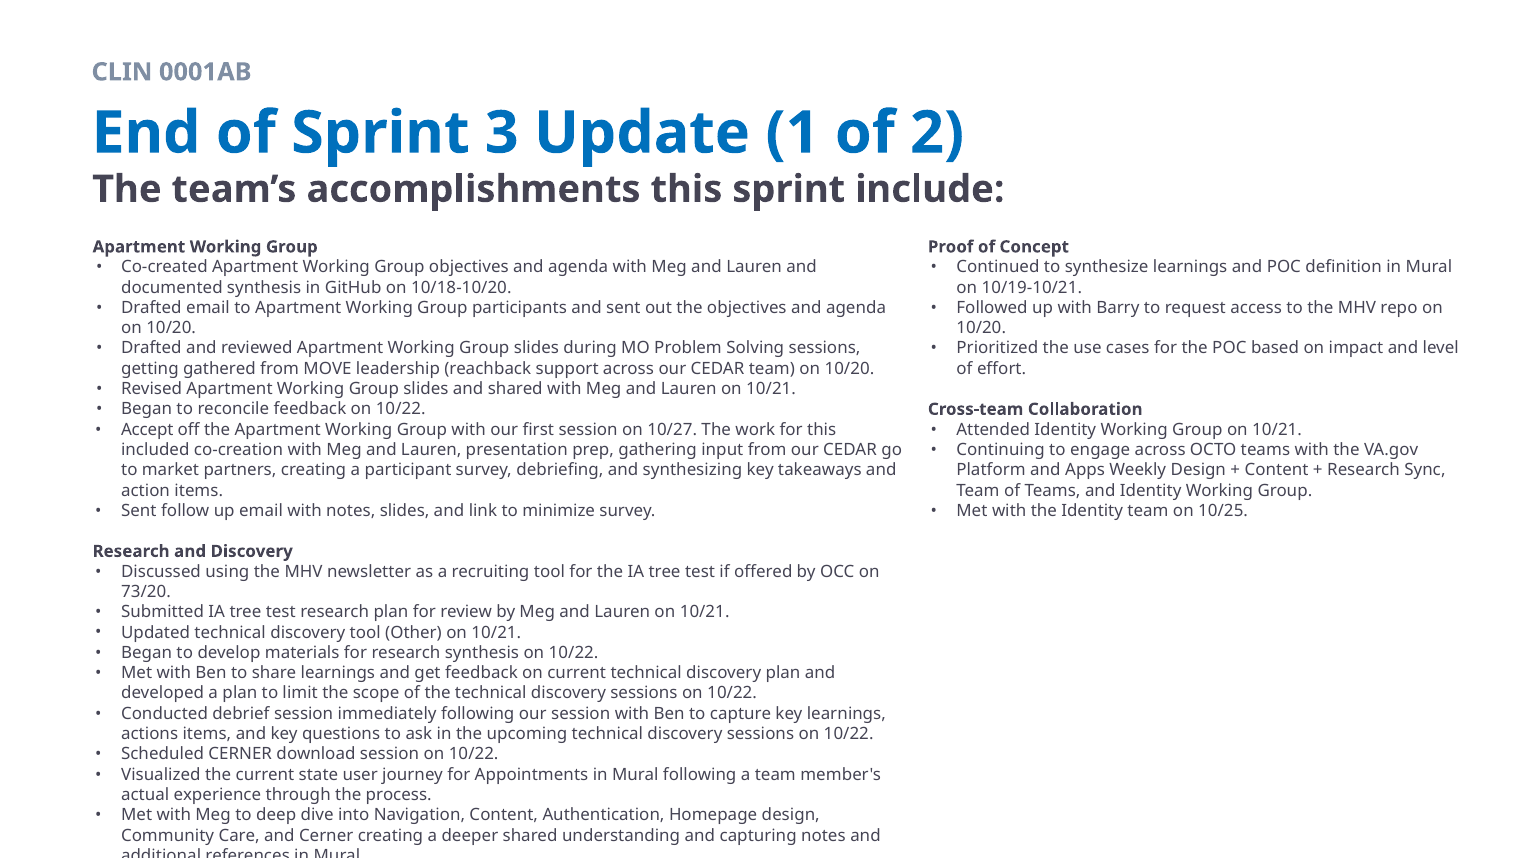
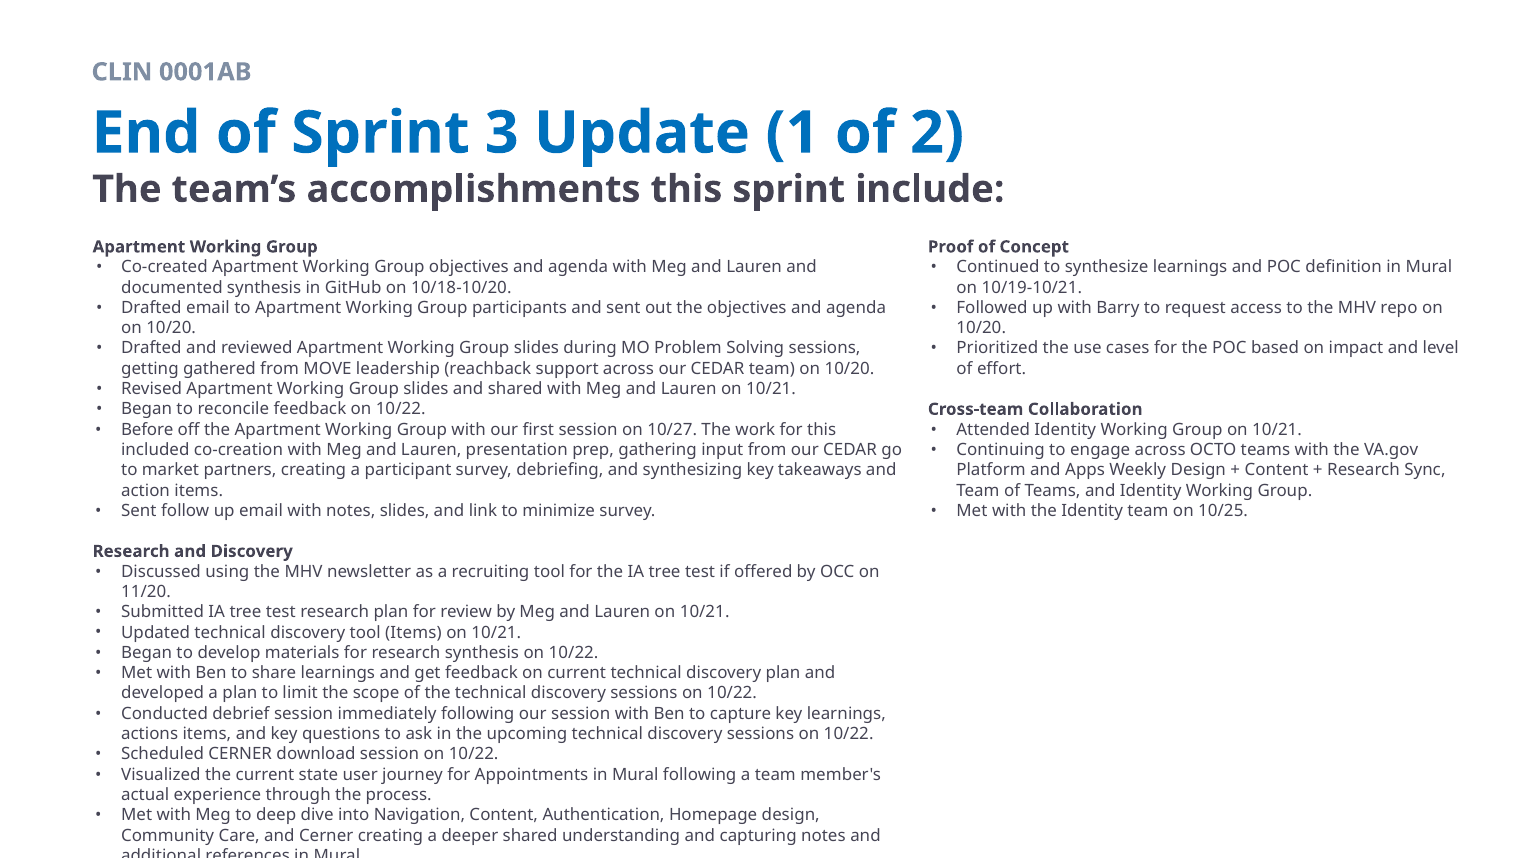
Accept: Accept -> Before (147, 429)
73/20: 73/20 -> 11/20 (146, 592)
tool Other: Other -> Items (413, 632)
